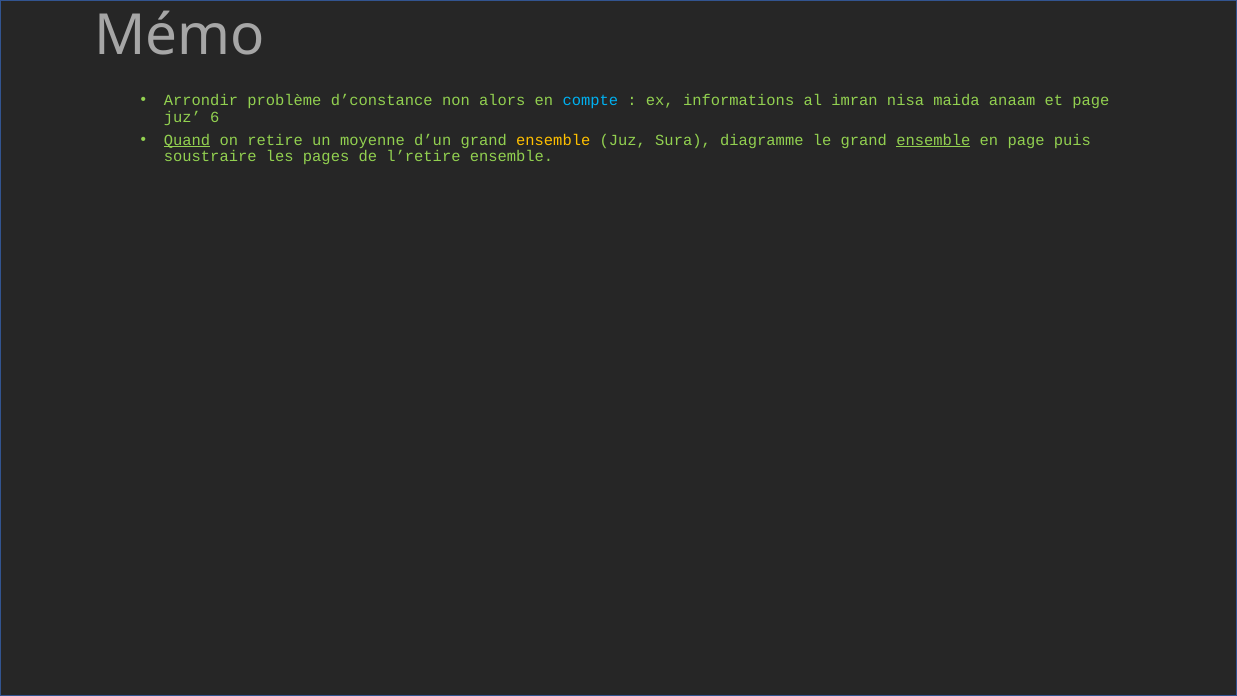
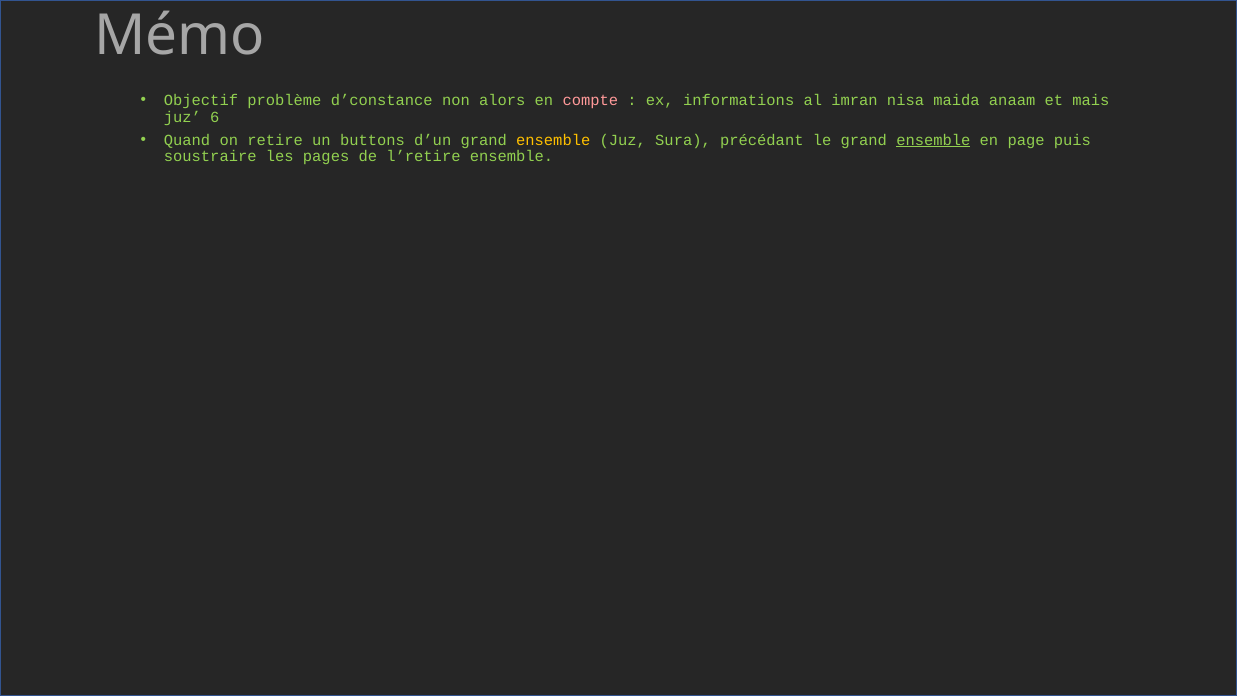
Arrondir: Arrondir -> Objectif (201, 100)
compte colour: light blue -> pink (590, 100)
et page: page -> mais (1091, 100)
Quand underline: present -> none (187, 140)
moyenne: moyenne -> buttons (372, 140)
diagramme: diagramme -> précédant (762, 140)
